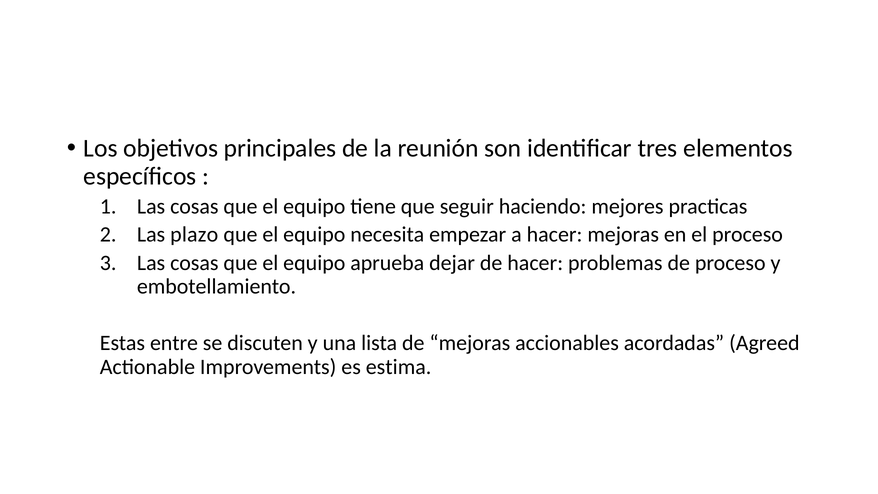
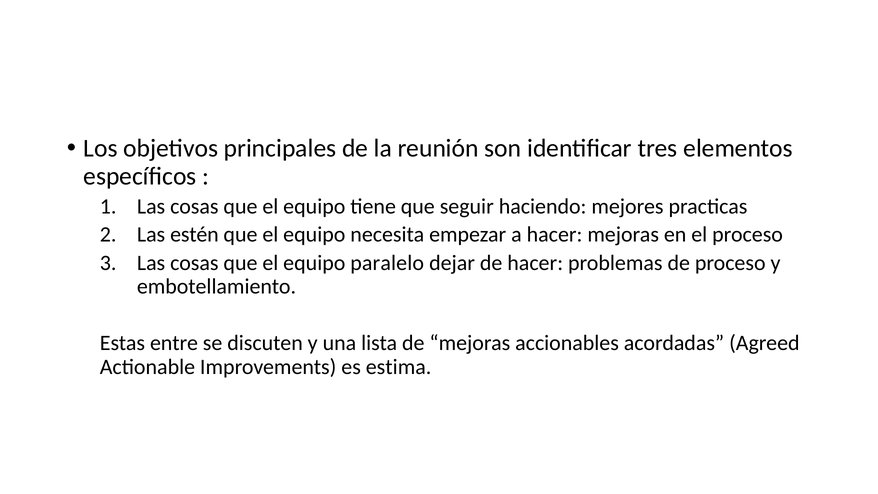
plazo: plazo -> estén (194, 235)
aprueba: aprueba -> paralelo (387, 263)
